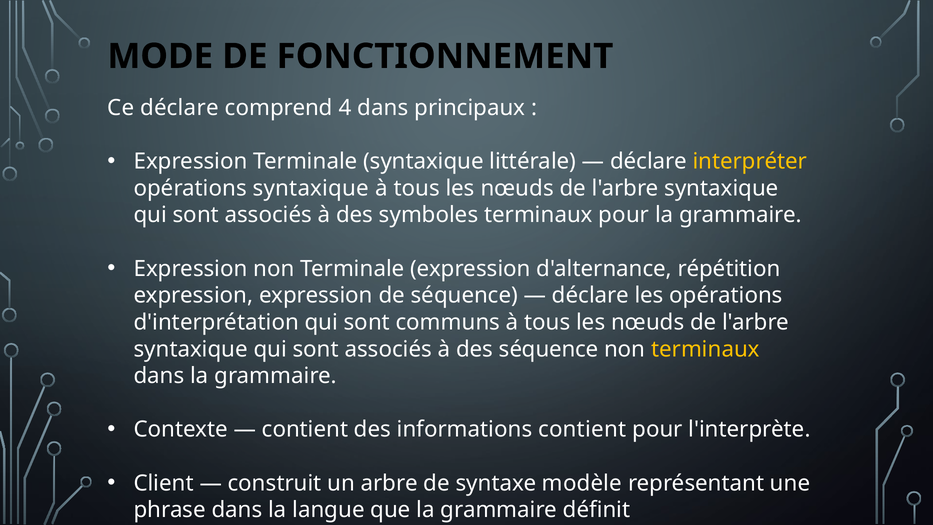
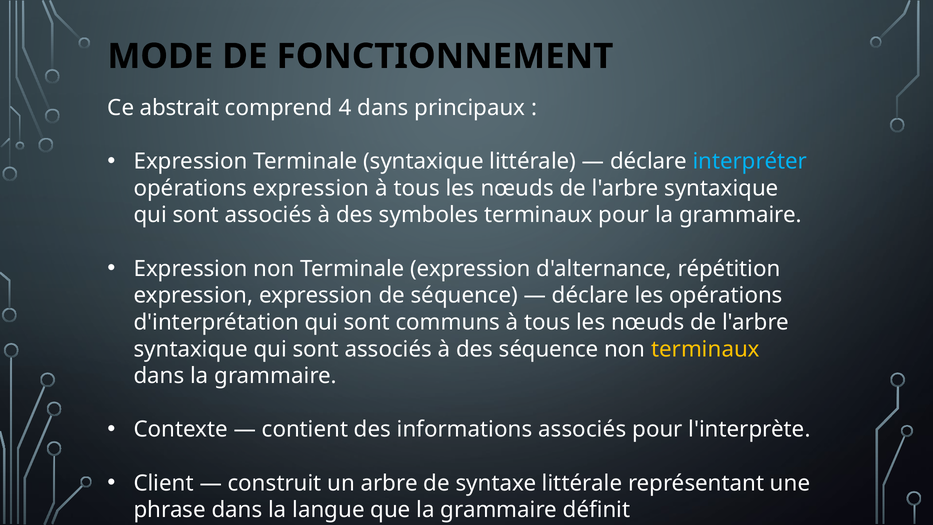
Ce déclare: déclare -> abstrait (180, 108)
interpréter colour: yellow -> light blue (750, 161)
opérations syntaxique: syntaxique -> expression (311, 188)
informations contient: contient -> associés (582, 429)
syntaxe modèle: modèle -> littérale (582, 483)
